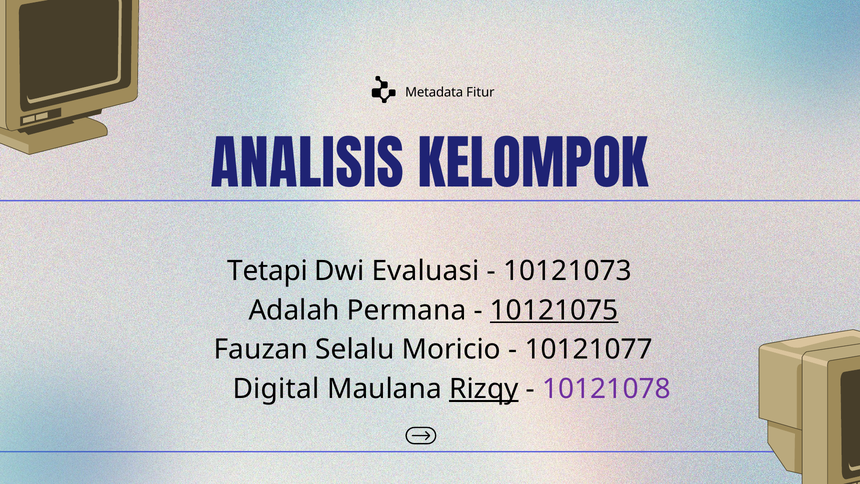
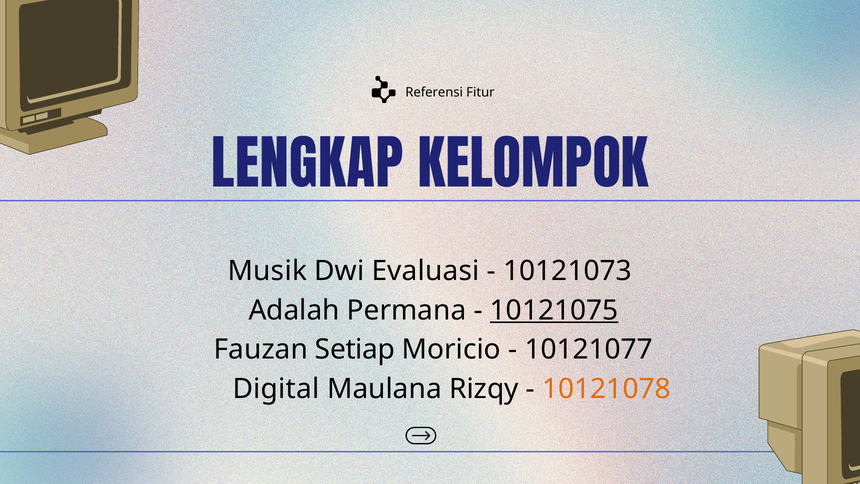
Metadata: Metadata -> Referensi (434, 92)
ANALISIS: ANALISIS -> LENGKAP (307, 168)
Tetapi: Tetapi -> Musik (267, 271)
Selalu: Selalu -> Setiap (355, 349)
Rizqy underline: present -> none (484, 389)
10121078 colour: purple -> orange (606, 389)
